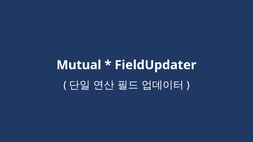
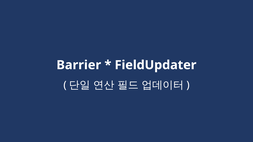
Mutual: Mutual -> Barrier (79, 65)
